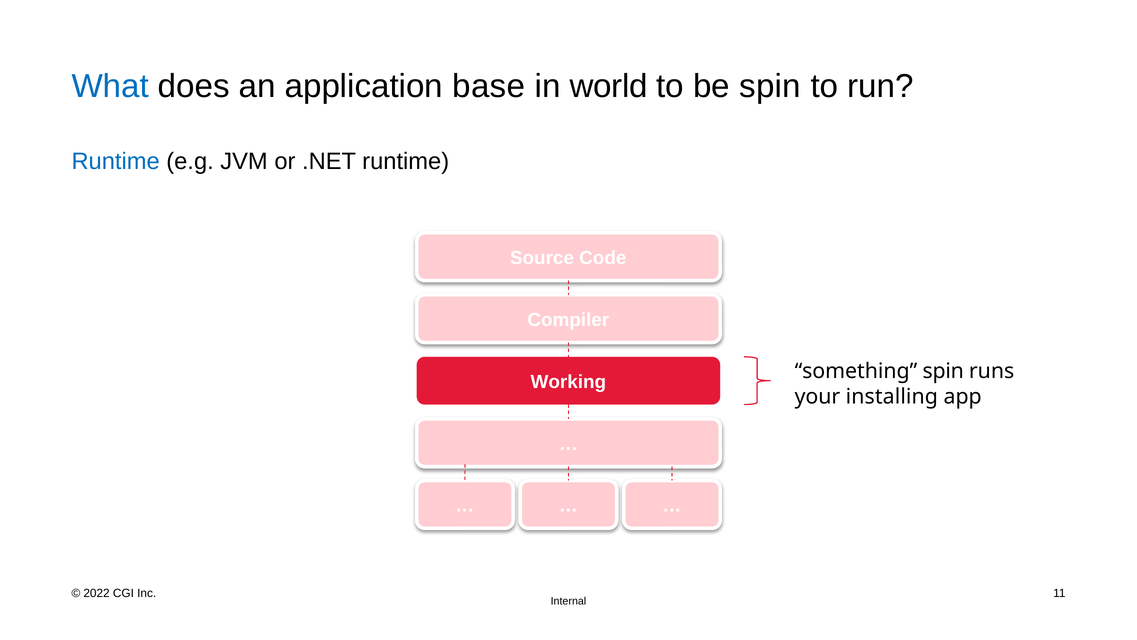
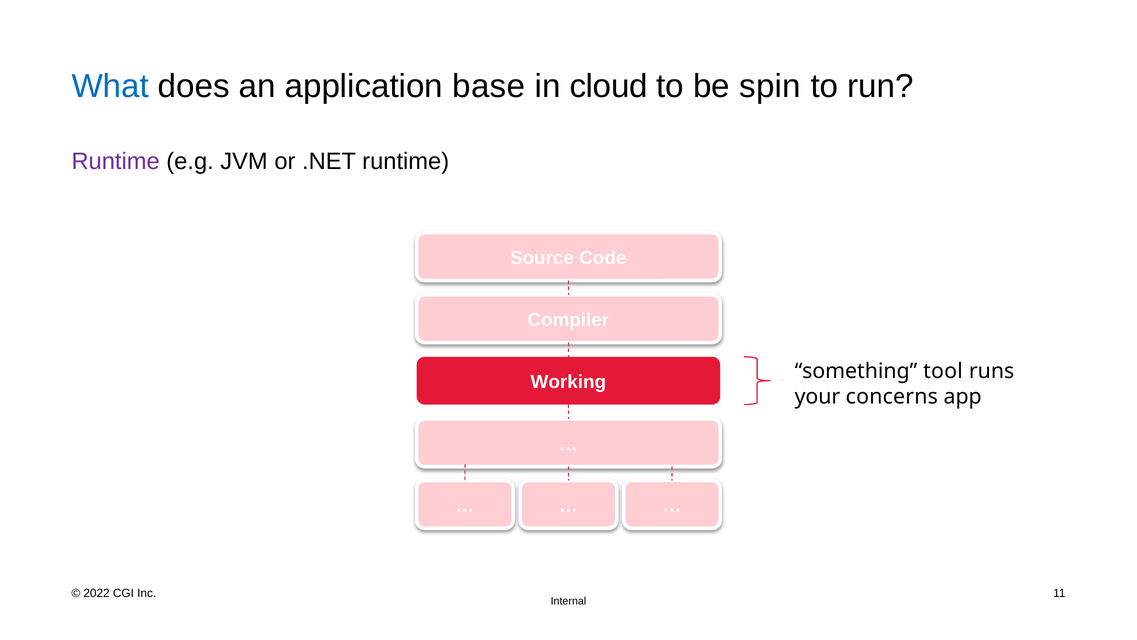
world: world -> cloud (609, 86)
Runtime colour: blue -> purple (116, 161)
something spin: spin -> tool (943, 371)
installing: installing -> concerns (892, 396)
